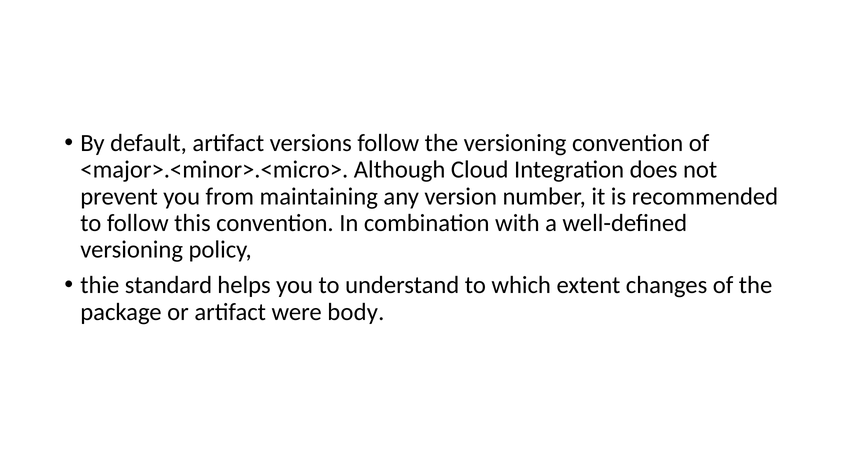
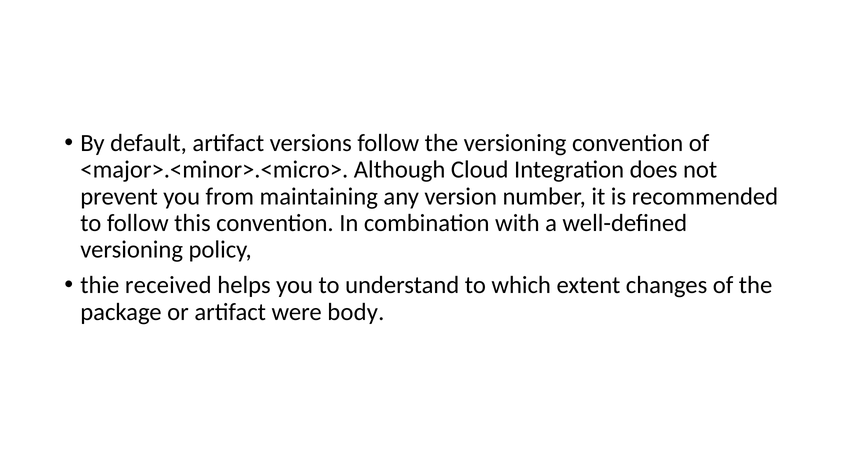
standard: standard -> received (168, 285)
